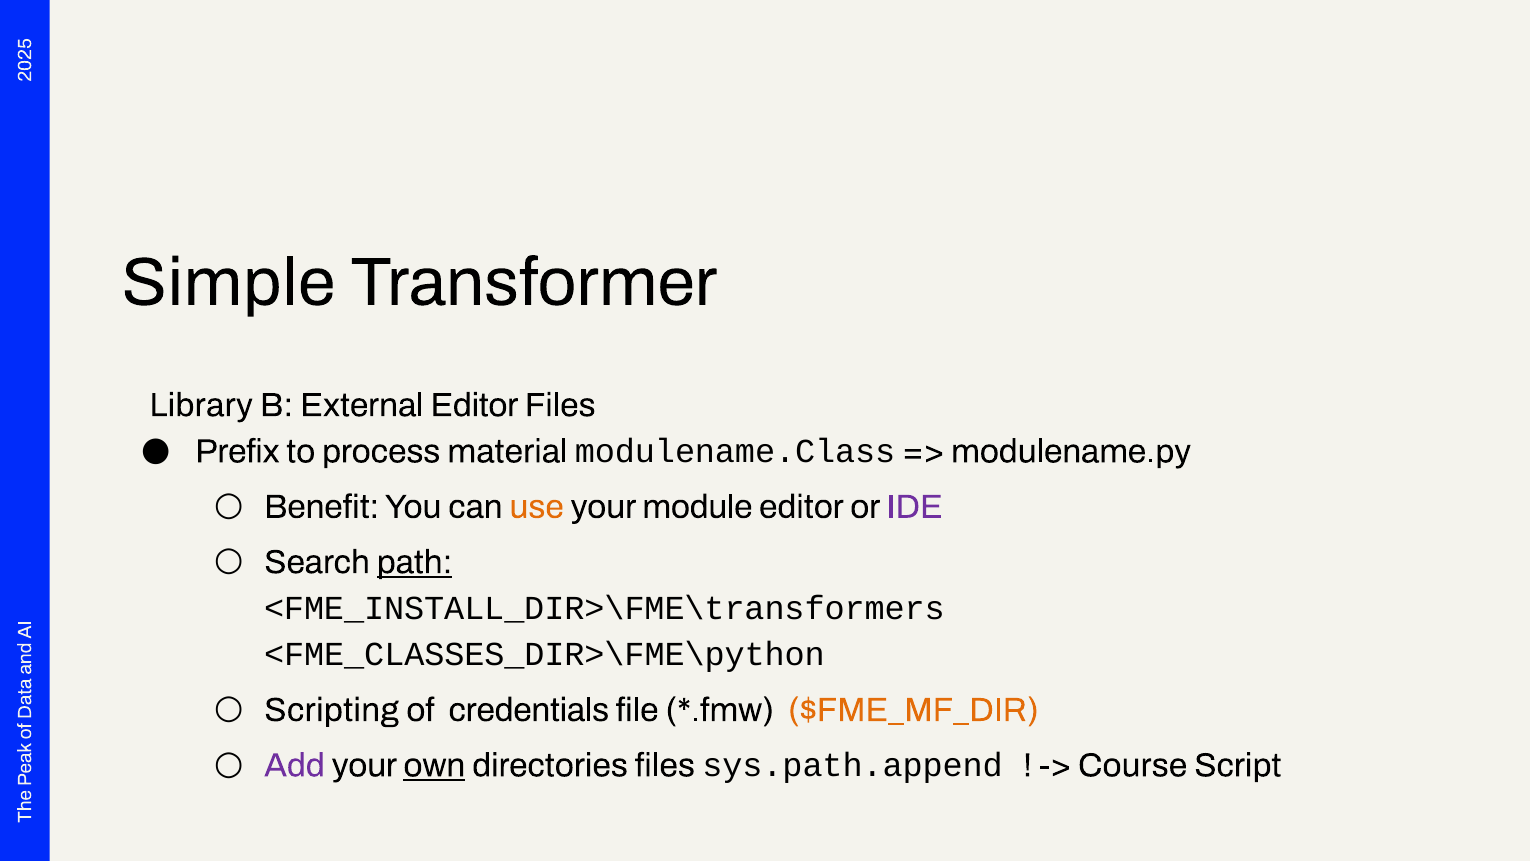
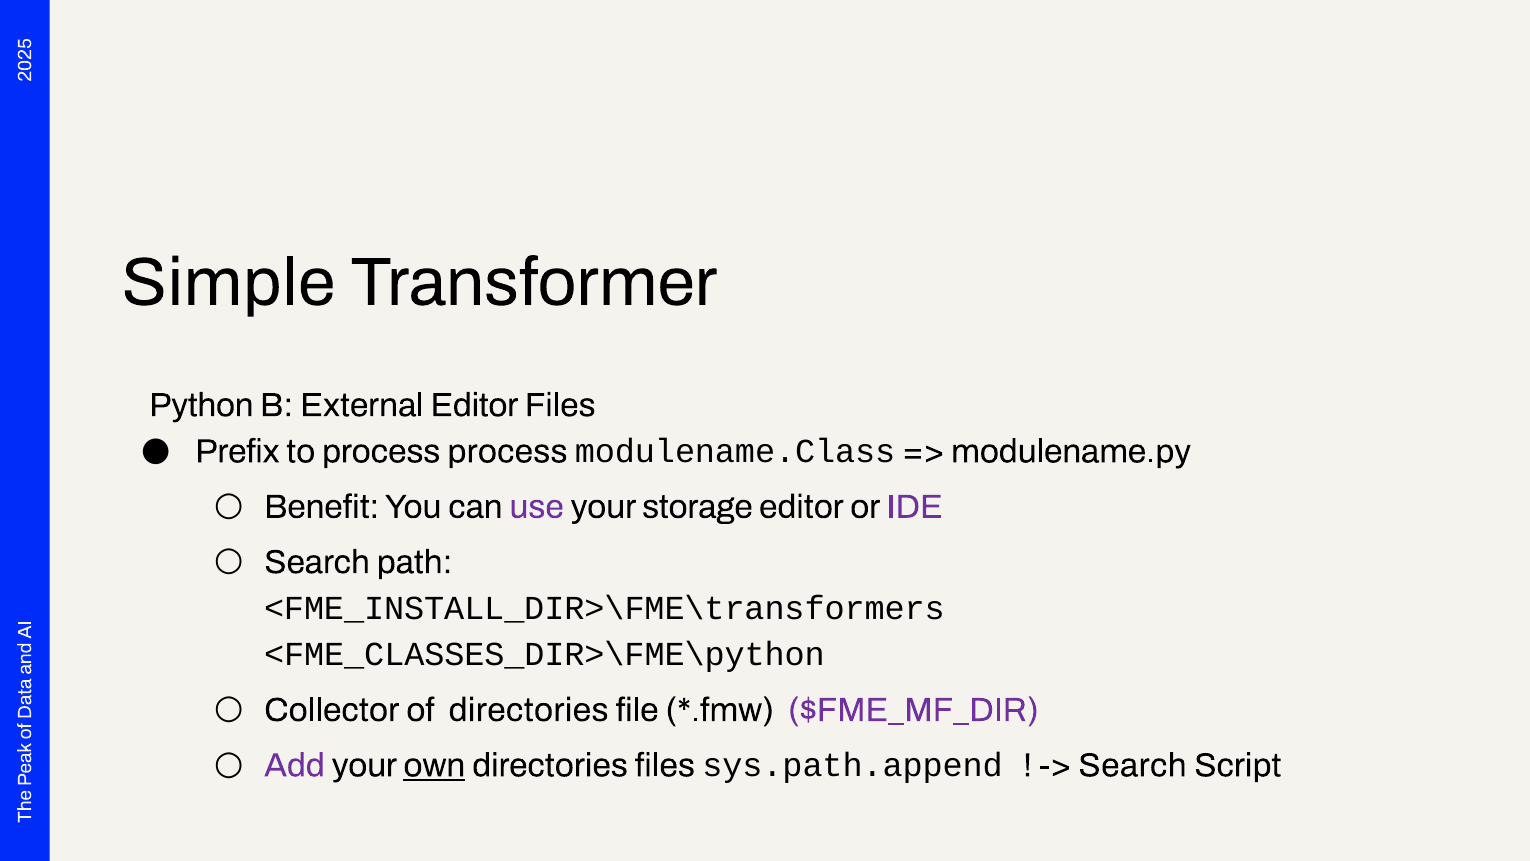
Library: Library -> Python (201, 405)
process material: material -> process (507, 451)
use colour: orange -> purple (537, 507)
module: module -> storage (697, 507)
path underline: present -> none (415, 562)
Scripting: Scripting -> Collector (332, 710)
of credentials: credentials -> directories (529, 710)
$FME_MF_DIR colour: orange -> purple (913, 710)
Course: Course -> Search (1132, 765)
